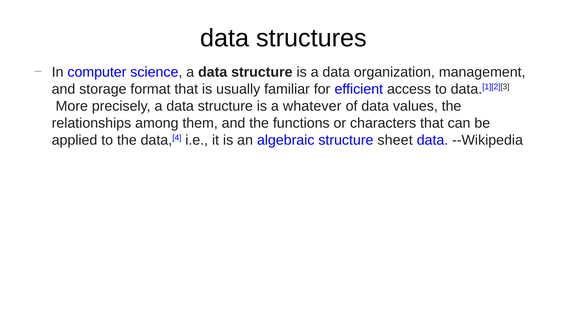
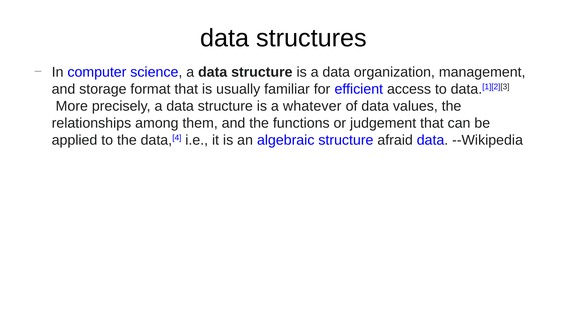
characters: characters -> judgement (383, 123)
sheet: sheet -> afraid (395, 140)
